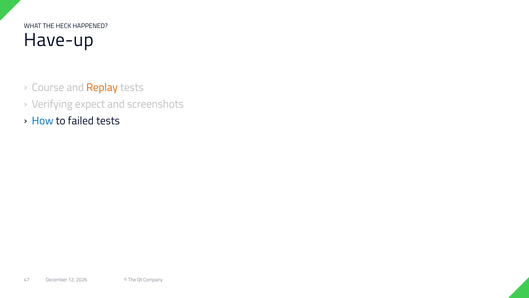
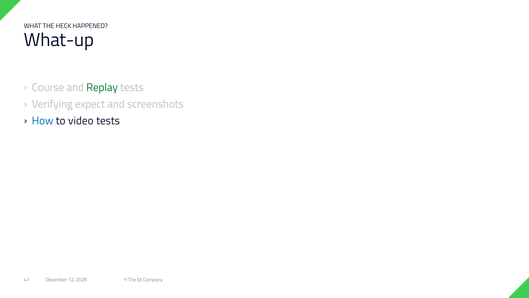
Have-up: Have-up -> What-up (59, 40)
Replay colour: orange -> green (102, 87)
failed: failed -> video (81, 121)
